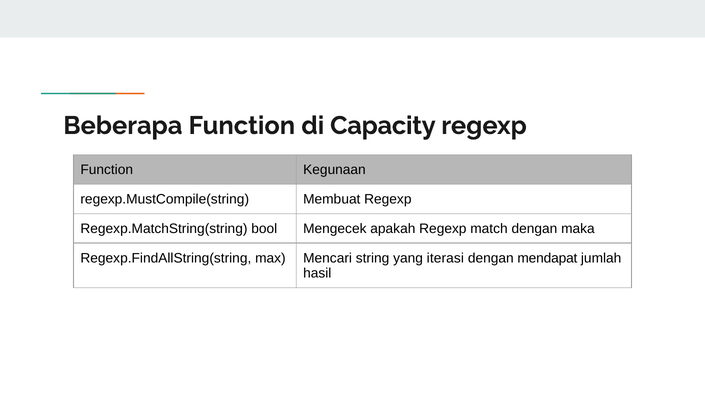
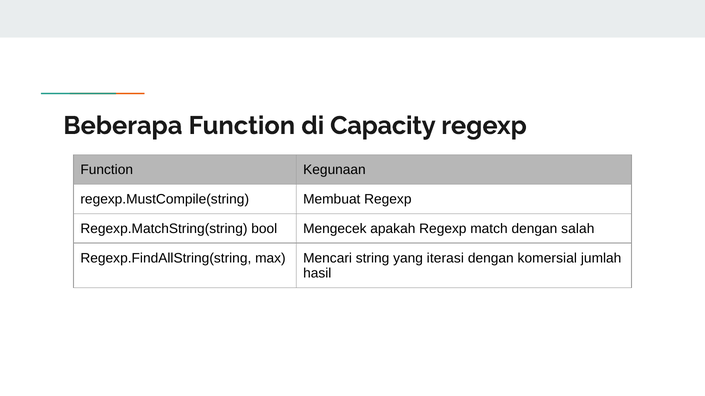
maka: maka -> salah (578, 229)
mendapat: mendapat -> komersial (547, 258)
